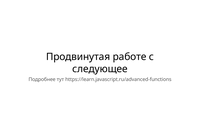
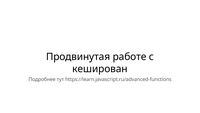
следующее: следующее -> кеширован (100, 69)
